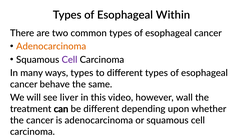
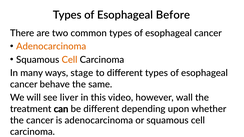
Within: Within -> Before (173, 15)
Cell colour: purple -> orange (70, 60)
ways types: types -> stage (82, 73)
